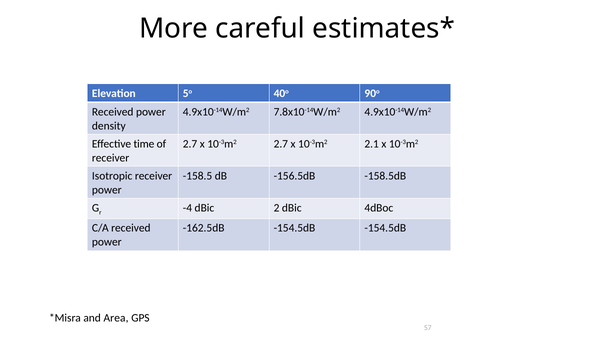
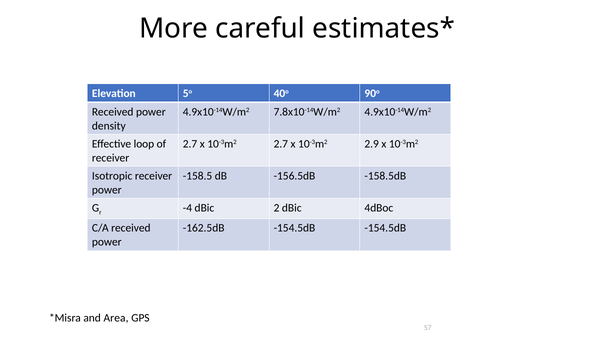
time: time -> loop (144, 144)
2.1: 2.1 -> 2.9 (372, 144)
